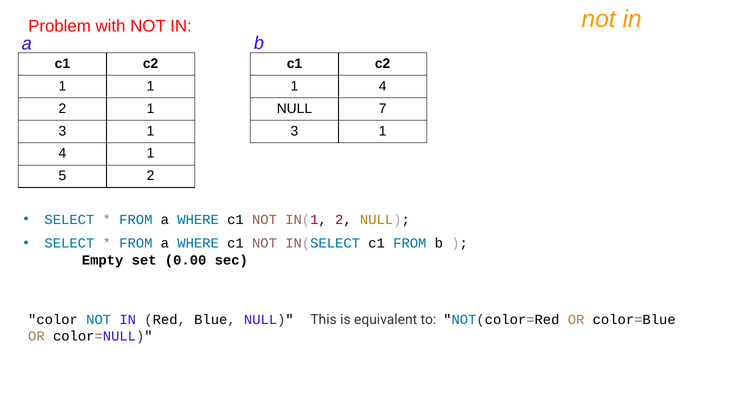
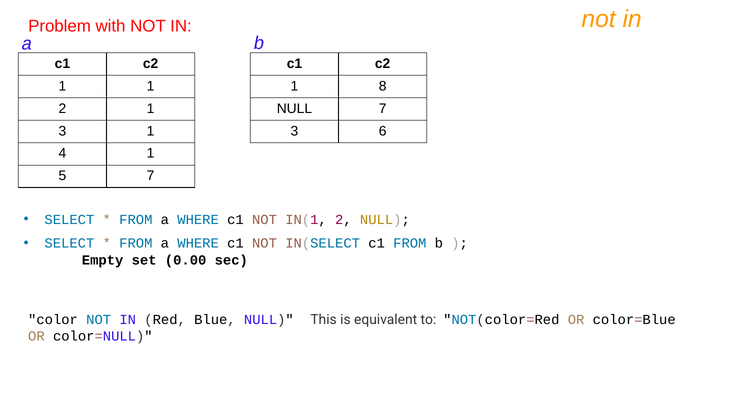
4: 4 -> 8 (383, 86)
1: 1 -> 6 (383, 131)
5 2: 2 -> 7 (151, 176)
